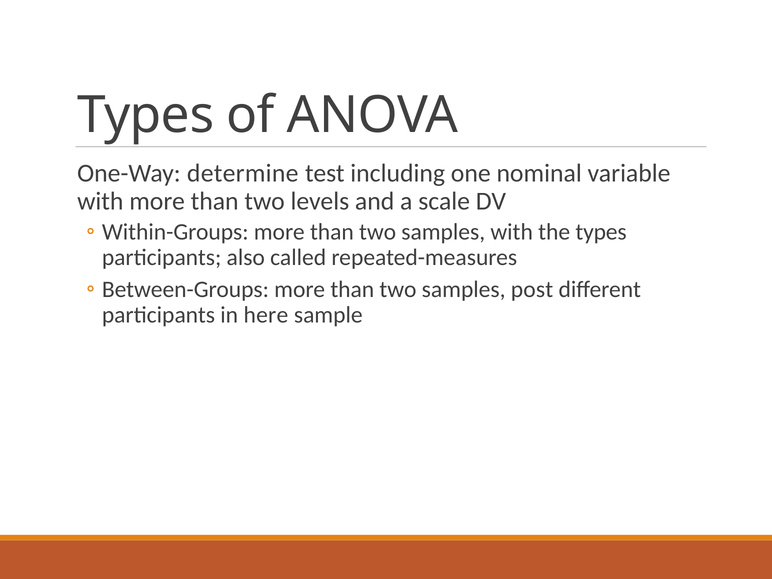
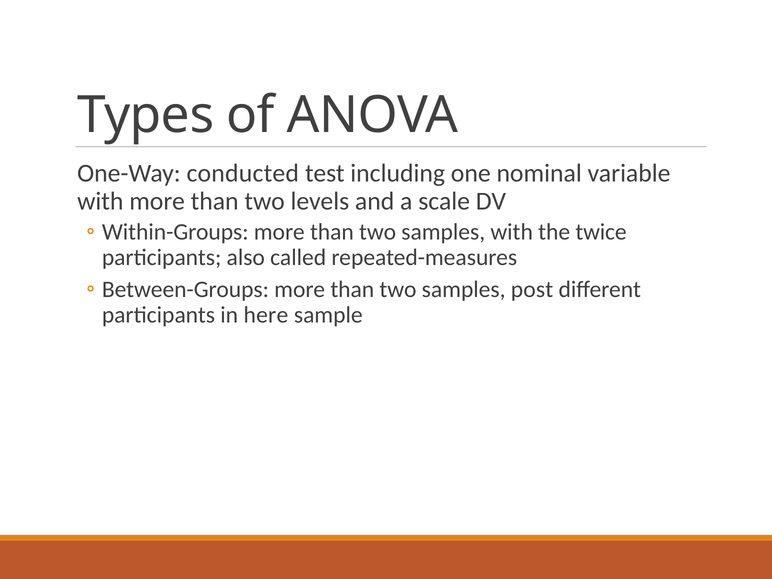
determine: determine -> conducted (243, 173)
the types: types -> twice (601, 232)
